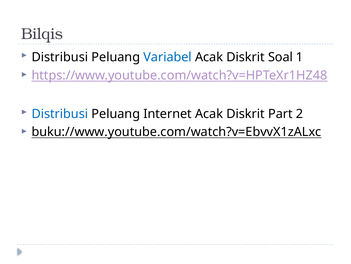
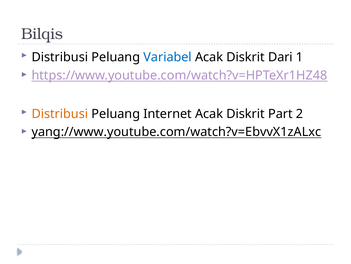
Soal: Soal -> Dari (280, 57)
Distribusi colour: blue -> orange (60, 114)
buku://www.youtube.com/watch?v=EbvvX1zALxc: buku://www.youtube.com/watch?v=EbvvX1zALxc -> yang://www.youtube.com/watch?v=EbvvX1zALxc (176, 132)
